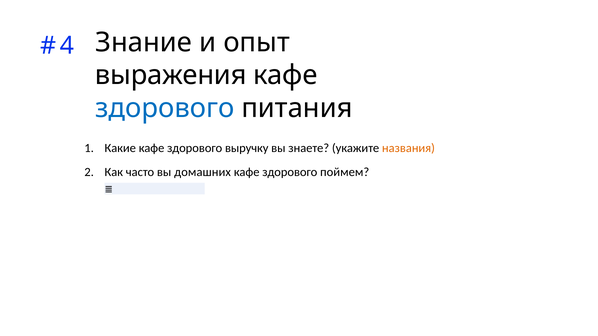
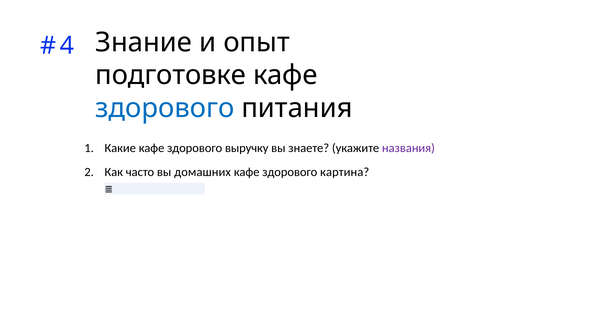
выражения: выражения -> подготовке (171, 75)
названия colour: orange -> purple (408, 148)
поймем: поймем -> картина (345, 172)
